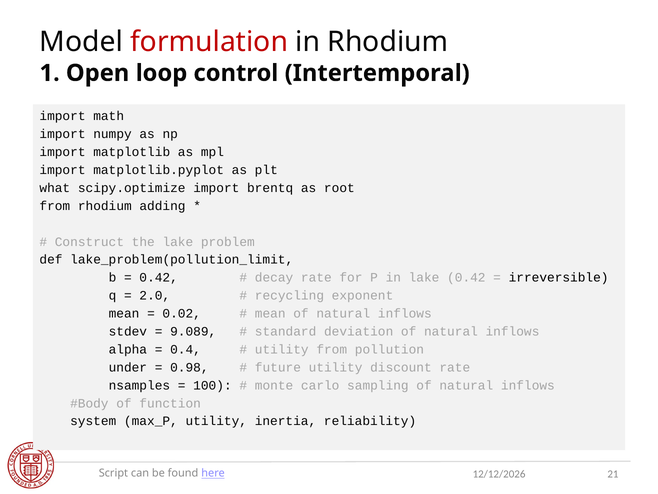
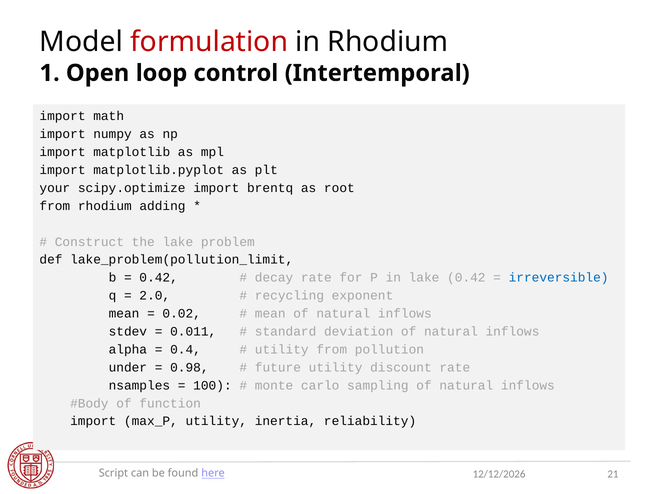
what: what -> your (55, 188)
irreversible colour: black -> blue (559, 277)
9.089: 9.089 -> 0.011 (193, 331)
system: system -> import (93, 421)
